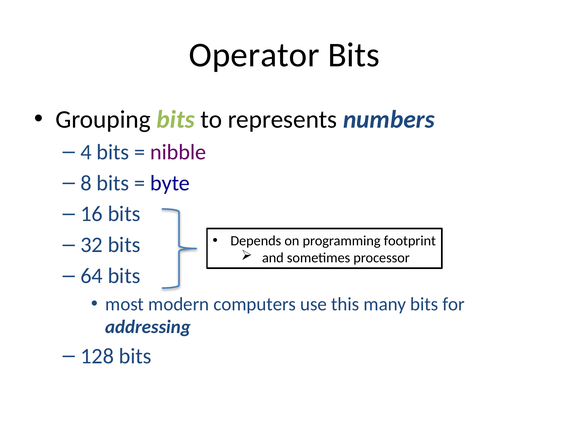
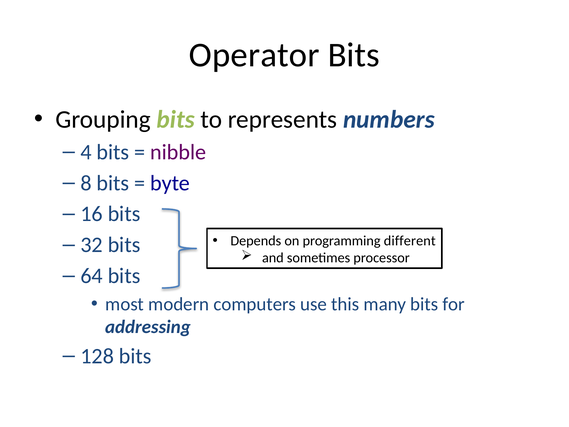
footprint: footprint -> different (410, 241)
